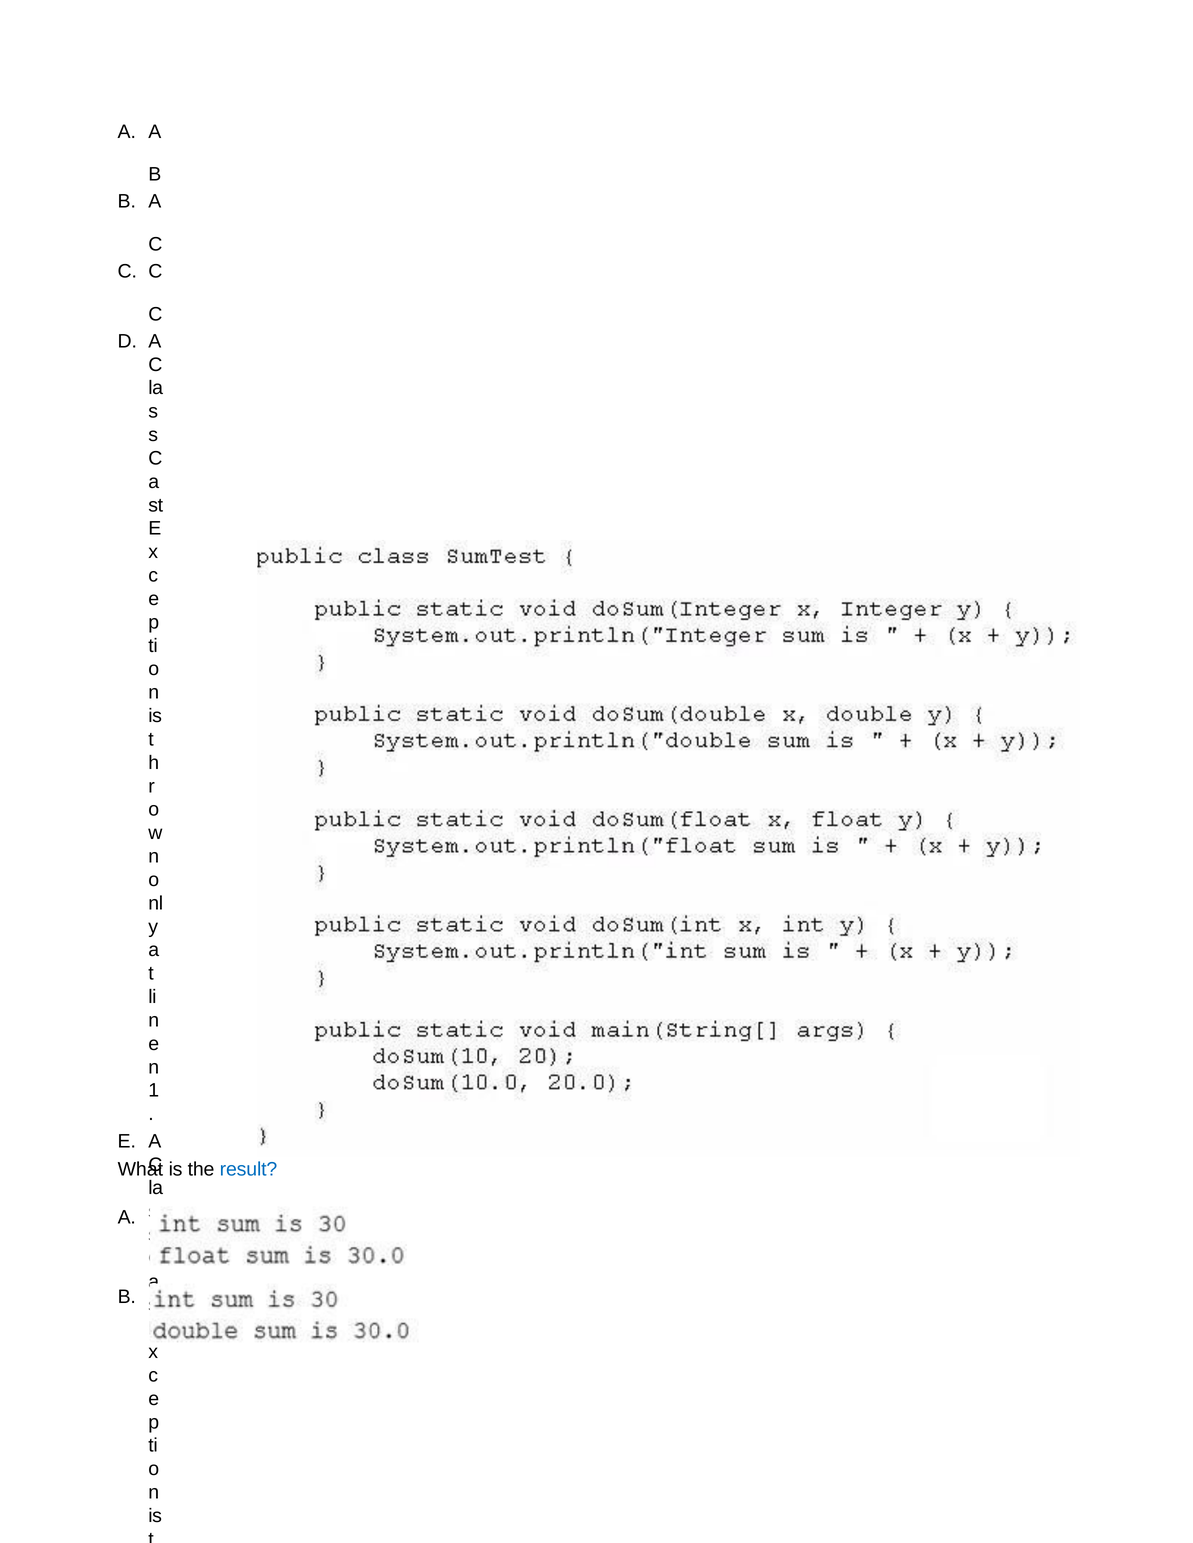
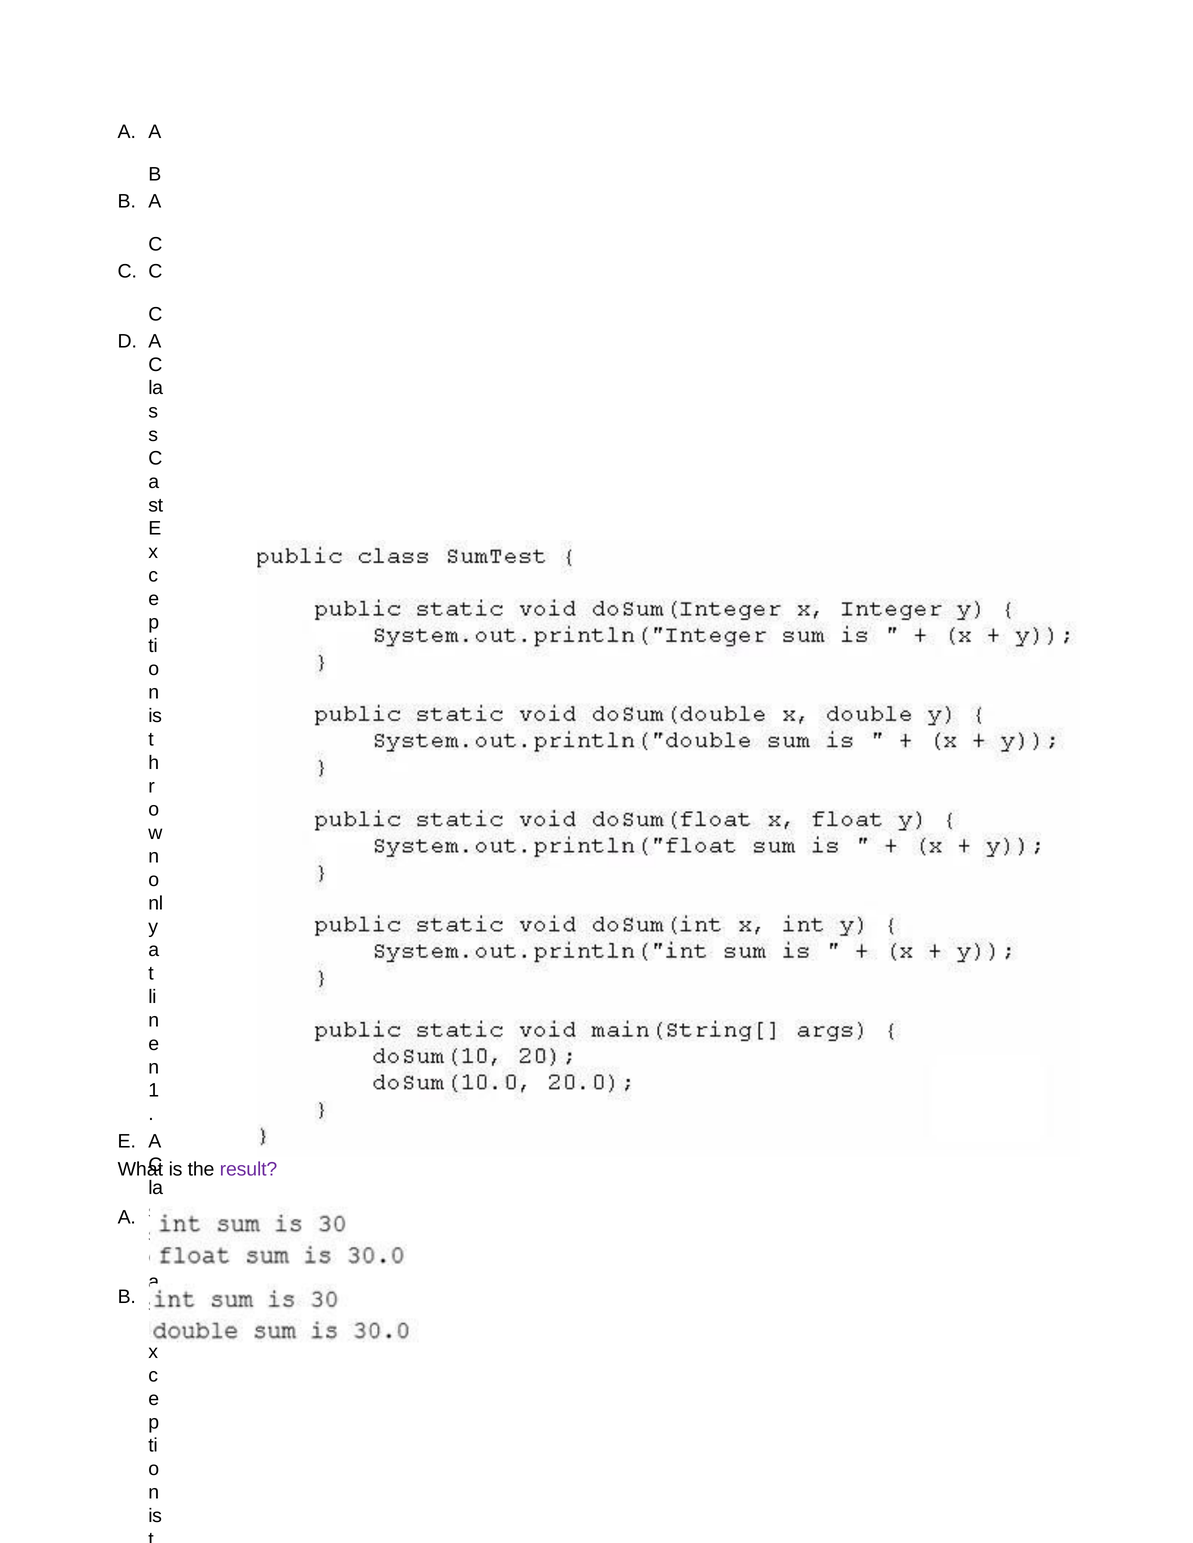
result colour: blue -> purple (249, 1170)
